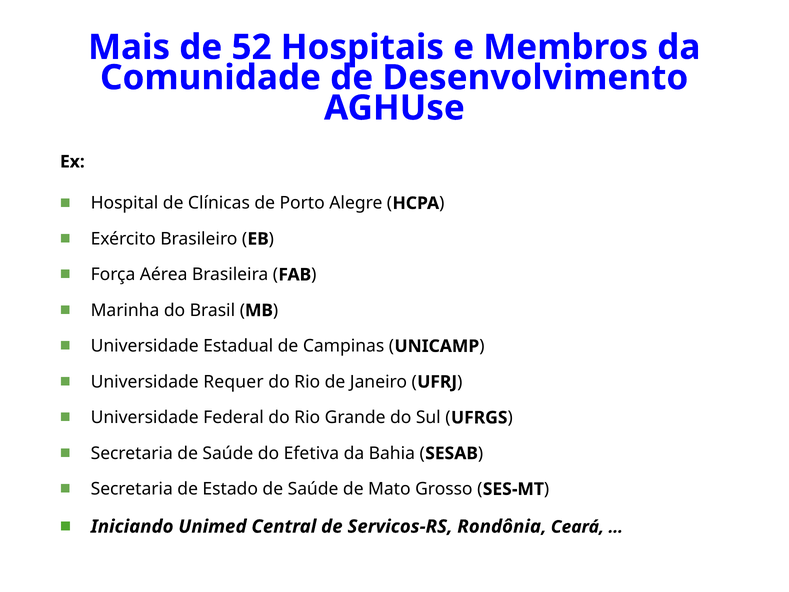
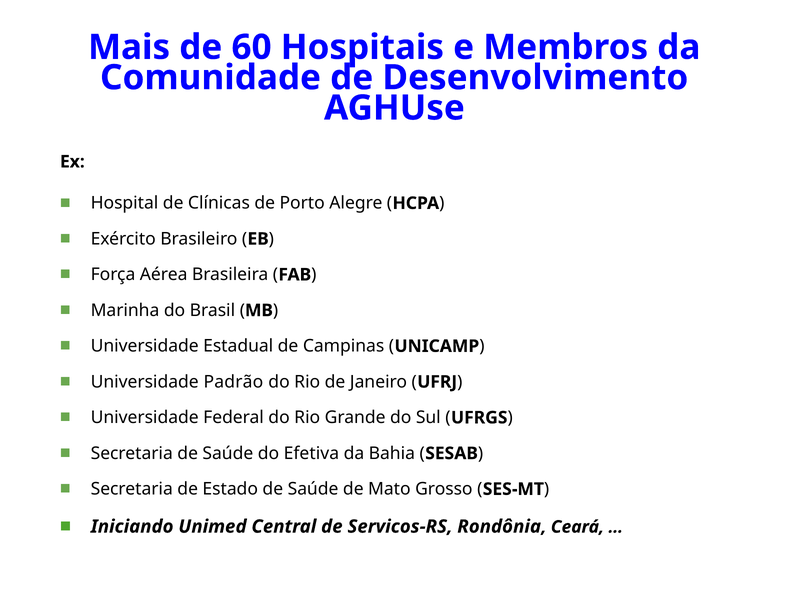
52: 52 -> 60 (252, 47)
Requer: Requer -> Padrão (233, 382)
